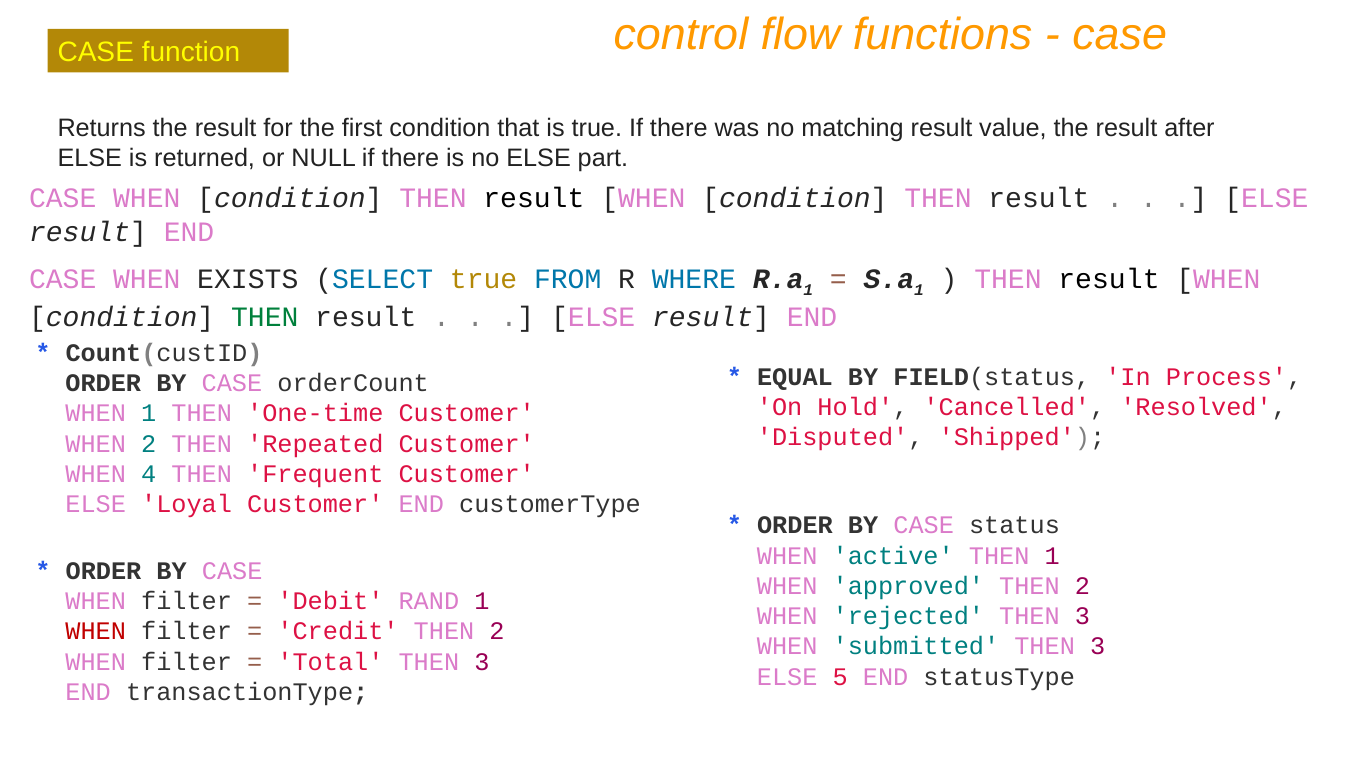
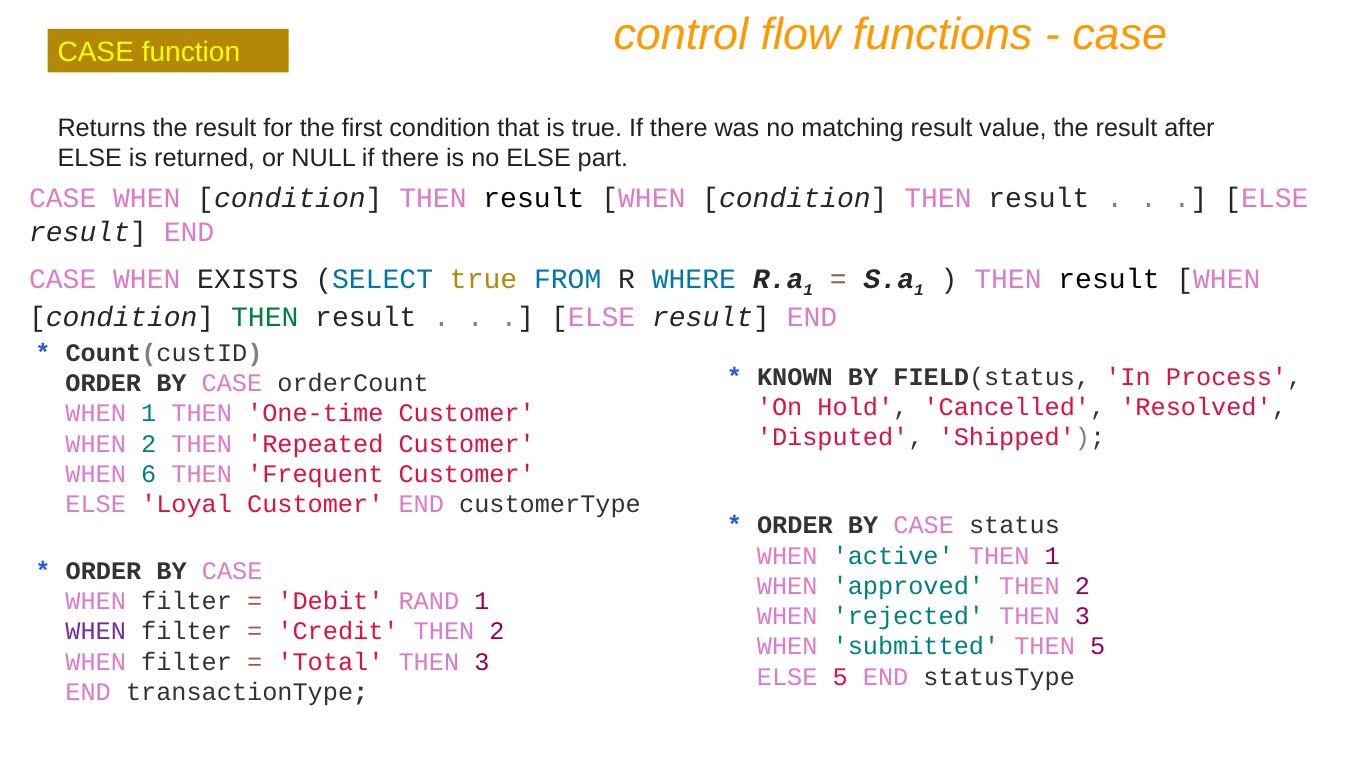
EQUAL: EQUAL -> KNOWN (795, 377)
4: 4 -> 6 (149, 474)
WHEN colour: red -> purple (96, 632)
submitted THEN 3: 3 -> 5 (1098, 647)
